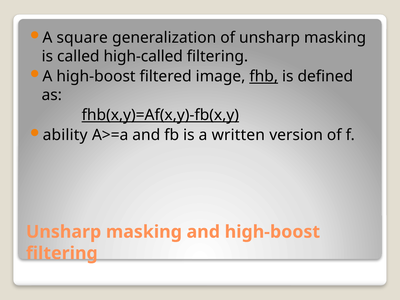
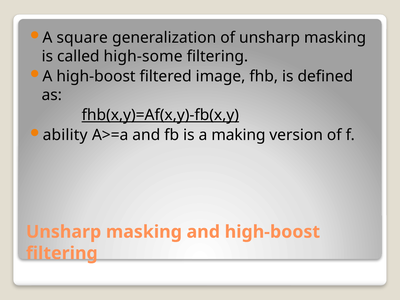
high-called: high-called -> high-some (143, 56)
fhb underline: present -> none (264, 76)
written: written -> making (238, 135)
